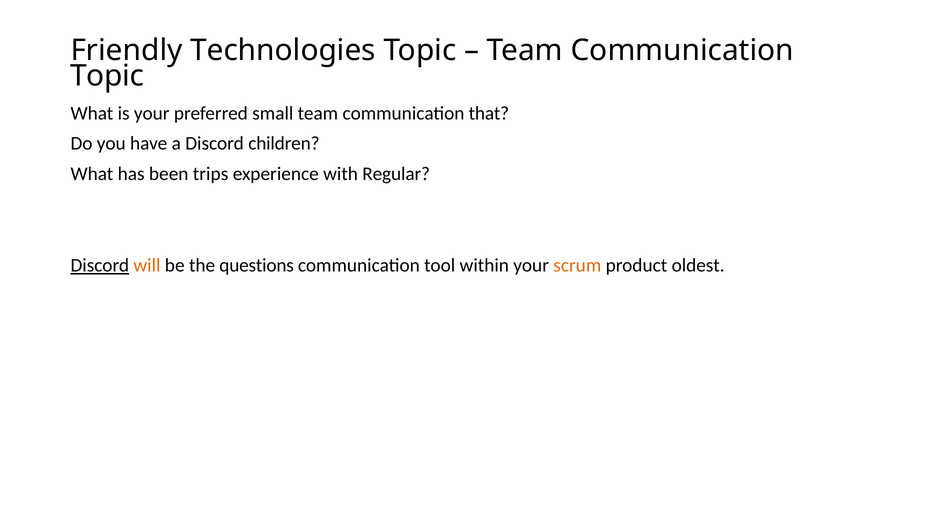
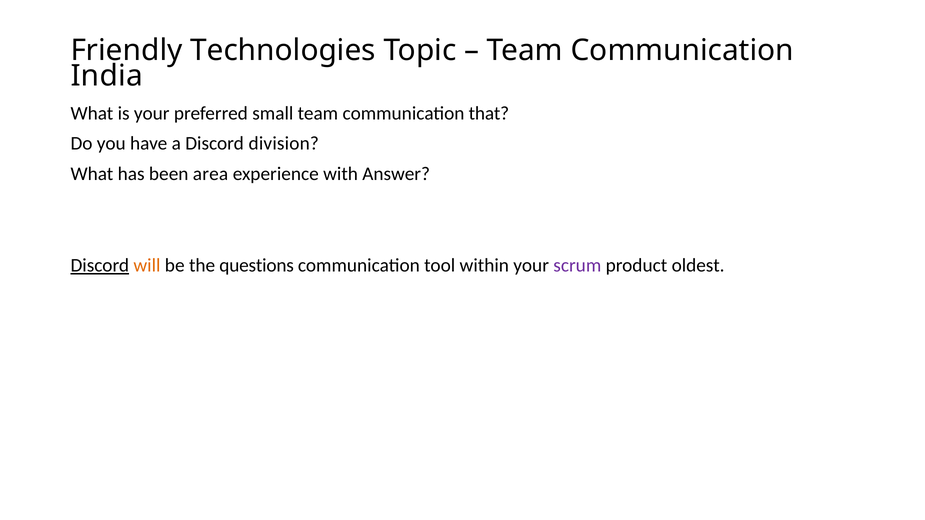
Topic: Topic -> India (107, 76)
children: children -> division (284, 144)
trips: trips -> area (210, 174)
Regular: Regular -> Answer (396, 174)
scrum colour: orange -> purple (577, 266)
